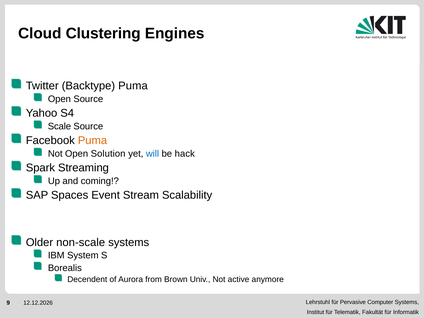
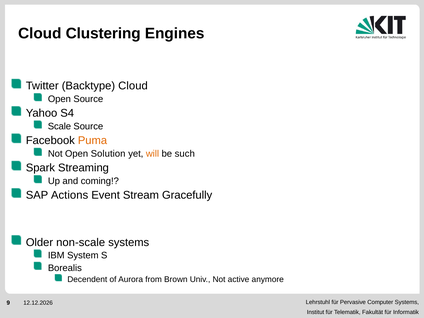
Backtype Puma: Puma -> Cloud (133, 86)
will colour: blue -> orange (152, 154)
hack: hack -> such (185, 154)
Spaces: Spaces -> Actions (70, 195)
Scalability: Scalability -> Gracefully (187, 195)
